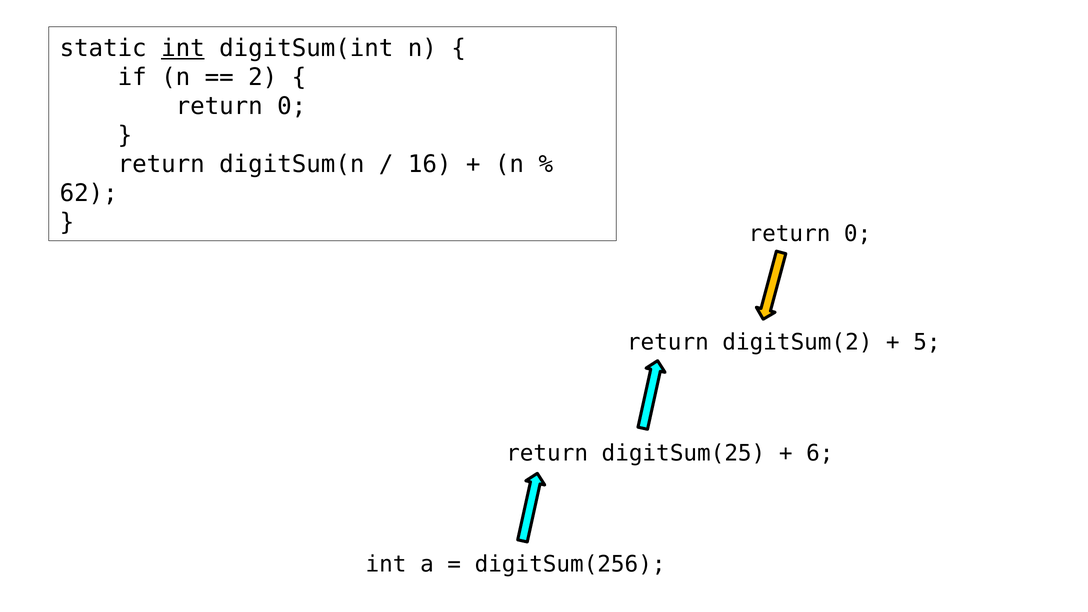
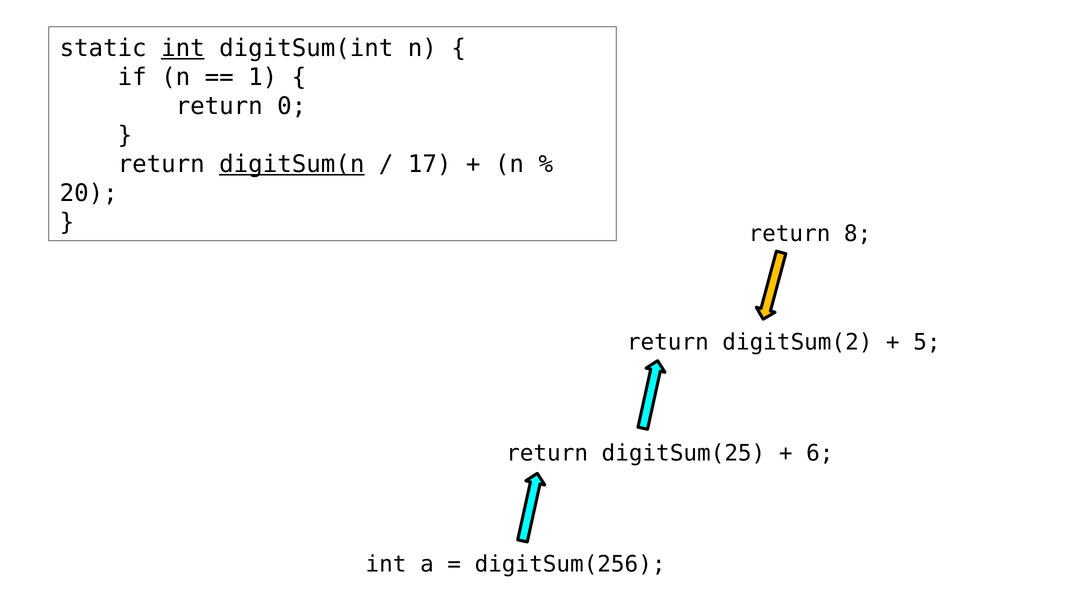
2: 2 -> 1 (263, 77)
digitSum(n underline: none -> present (292, 164)
16: 16 -> 17 (430, 164)
62: 62 -> 20 (89, 193)
0: 0 -> 8 (858, 234)
